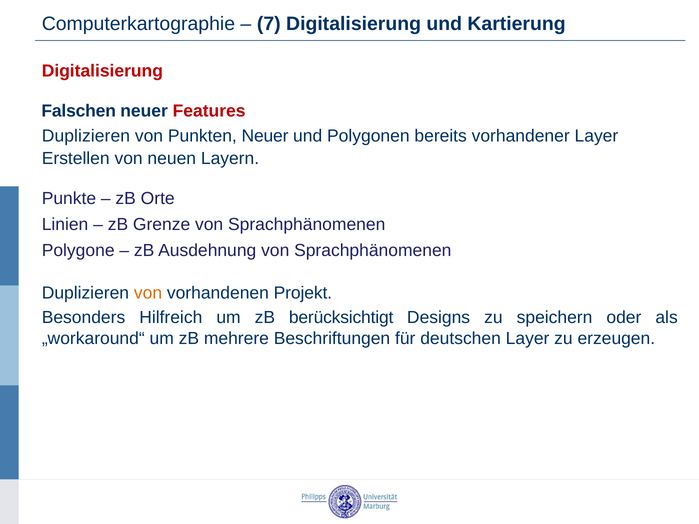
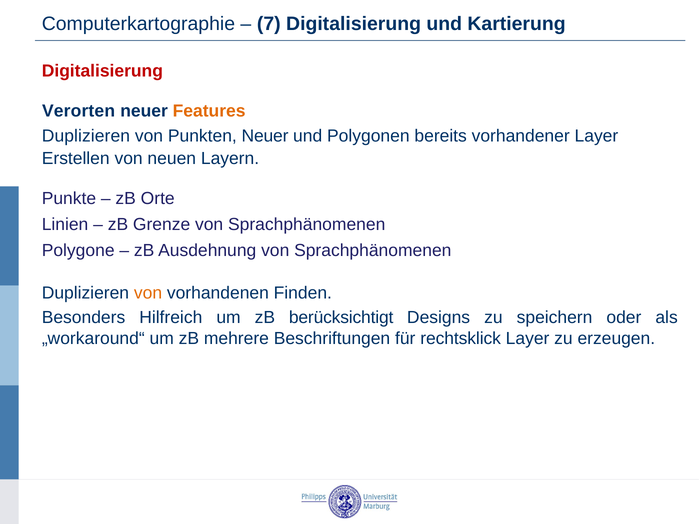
Falschen: Falschen -> Verorten (79, 111)
Features colour: red -> orange (209, 111)
Projekt: Projekt -> Finden (303, 293)
deutschen: deutschen -> rechtsklick (461, 339)
